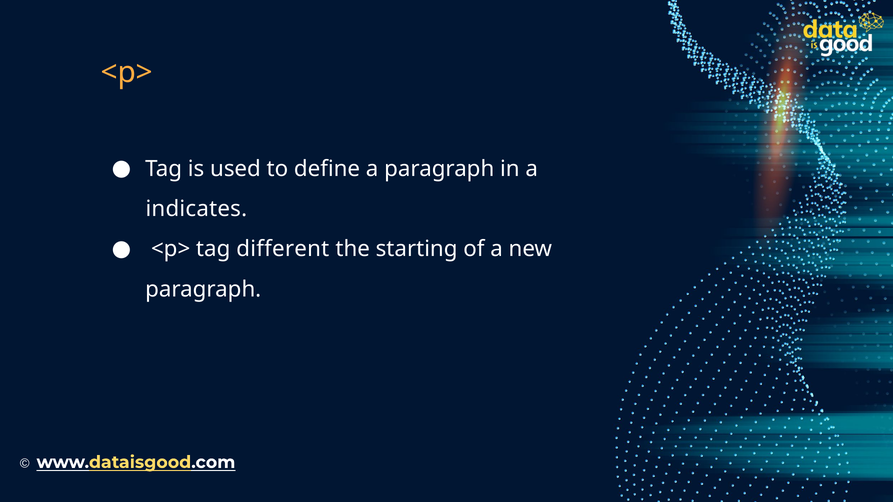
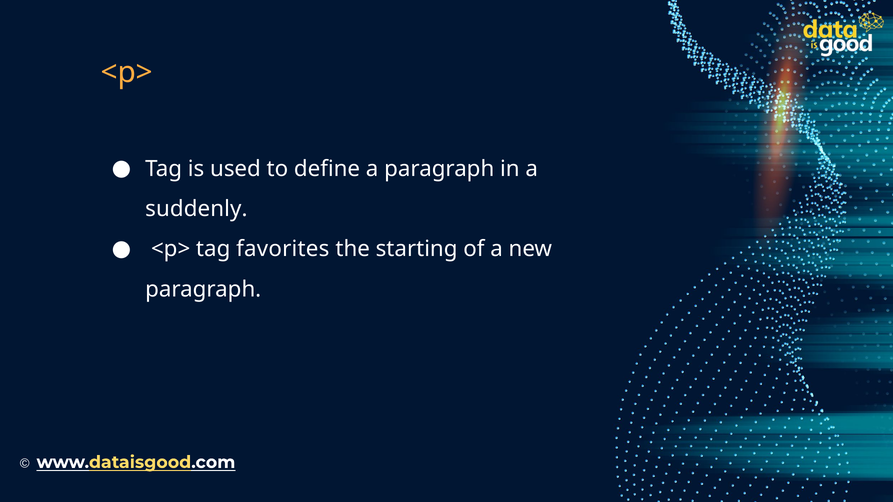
indicates: indicates -> suddenly (196, 209)
different: different -> favorites (283, 249)
